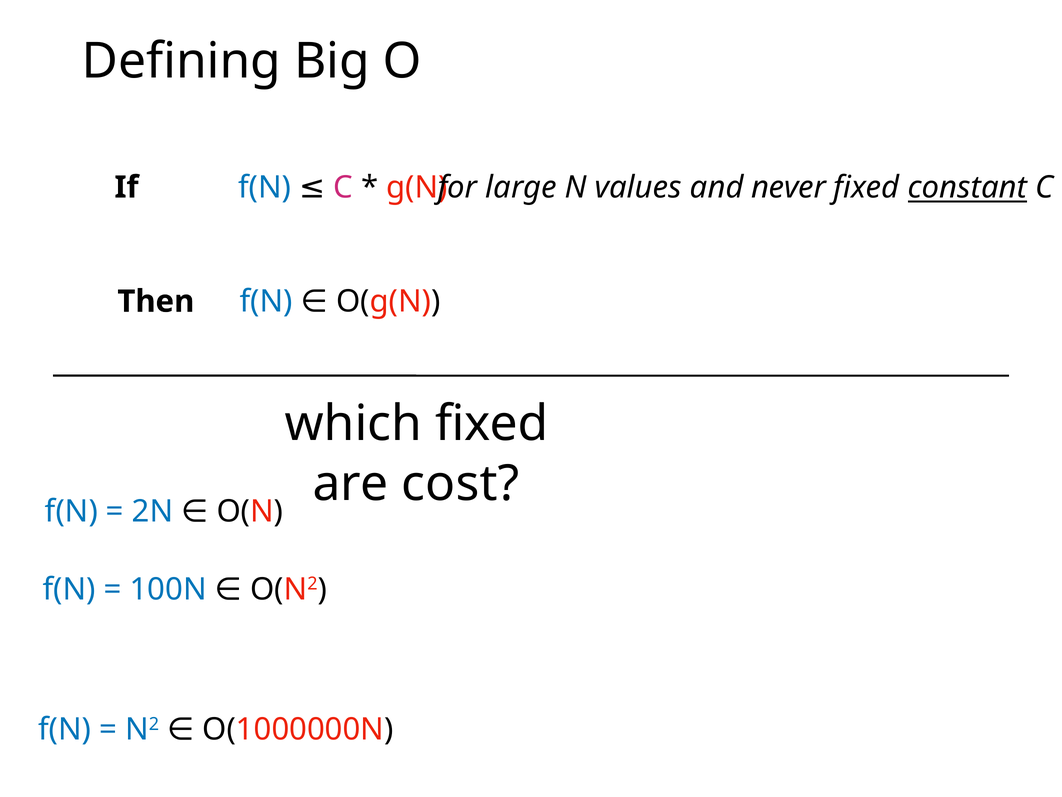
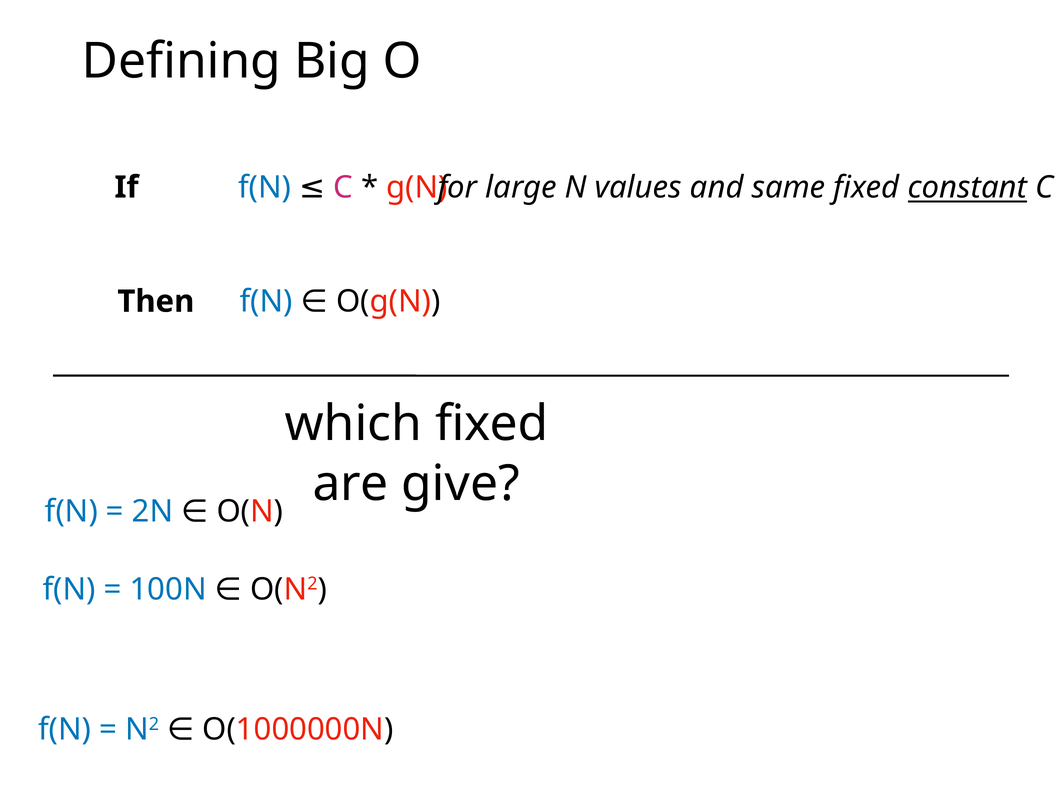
never: never -> same (788, 187)
cost: cost -> give (460, 483)
